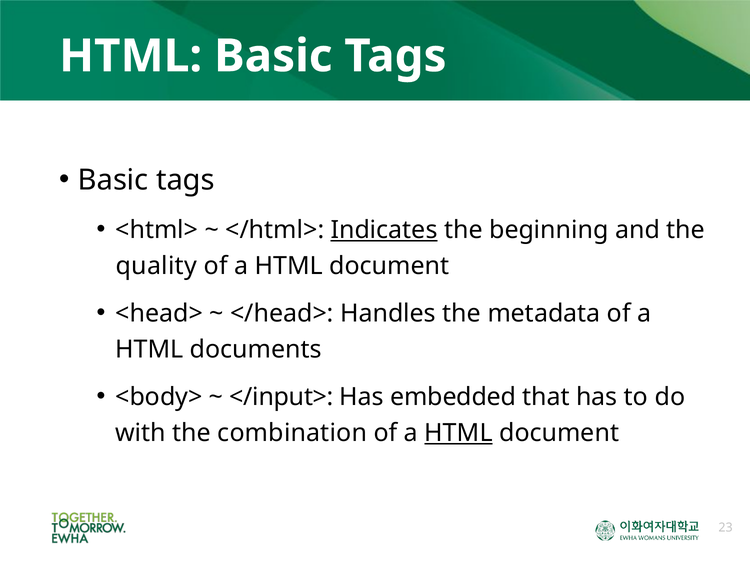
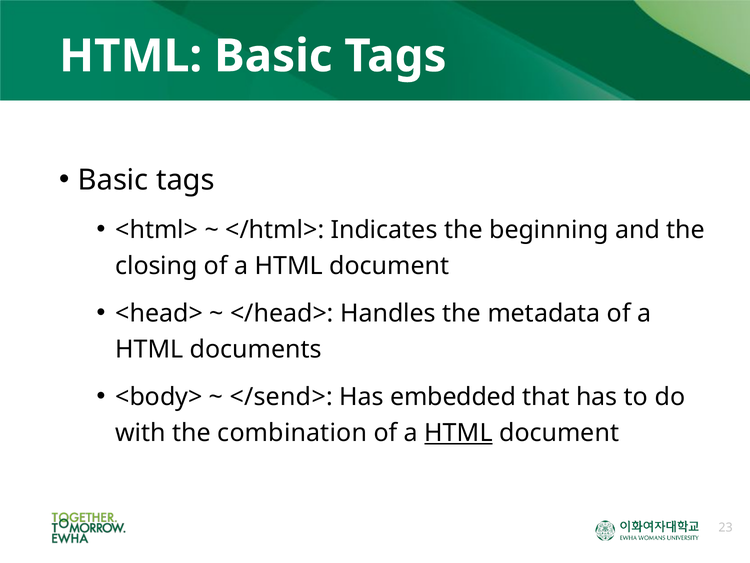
Indicates underline: present -> none (384, 230)
quality: quality -> closing (156, 266)
</input>: </input> -> </send> (281, 396)
